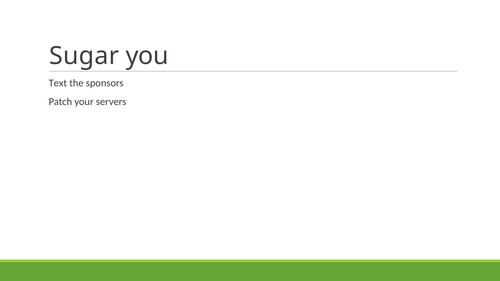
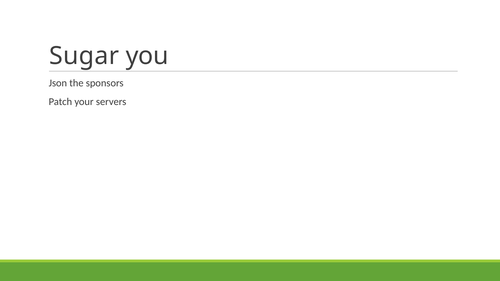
Text: Text -> Json (58, 83)
